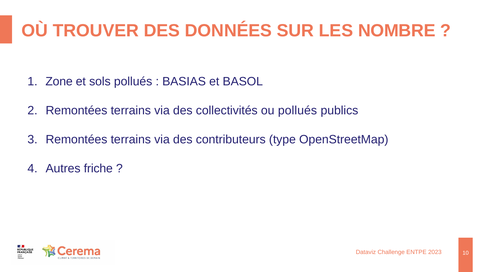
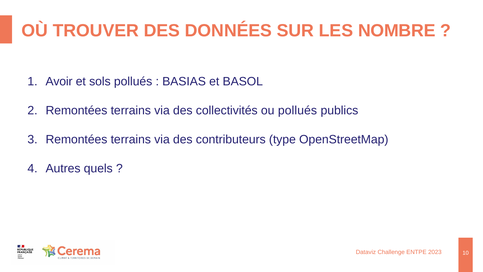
Zone: Zone -> Avoir (59, 81)
friche: friche -> quels (98, 168)
